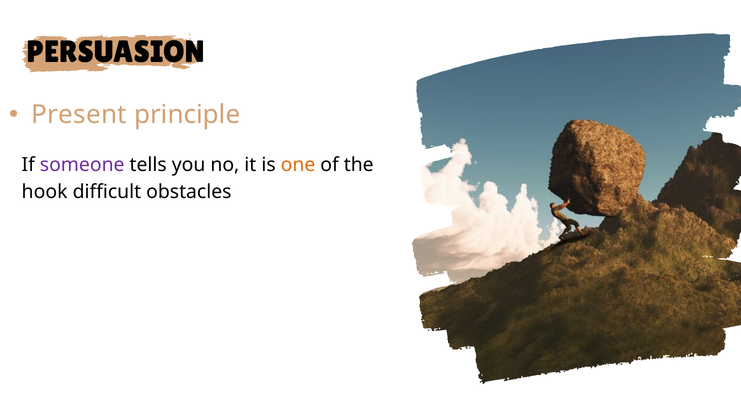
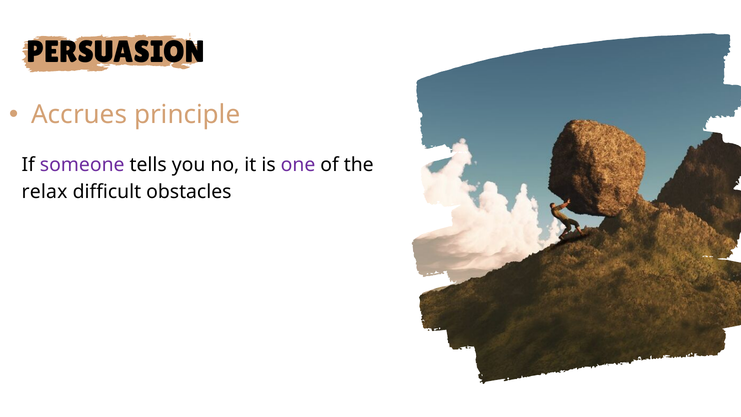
Present: Present -> Accrues (79, 115)
one colour: orange -> purple (298, 165)
hook: hook -> relax (45, 192)
